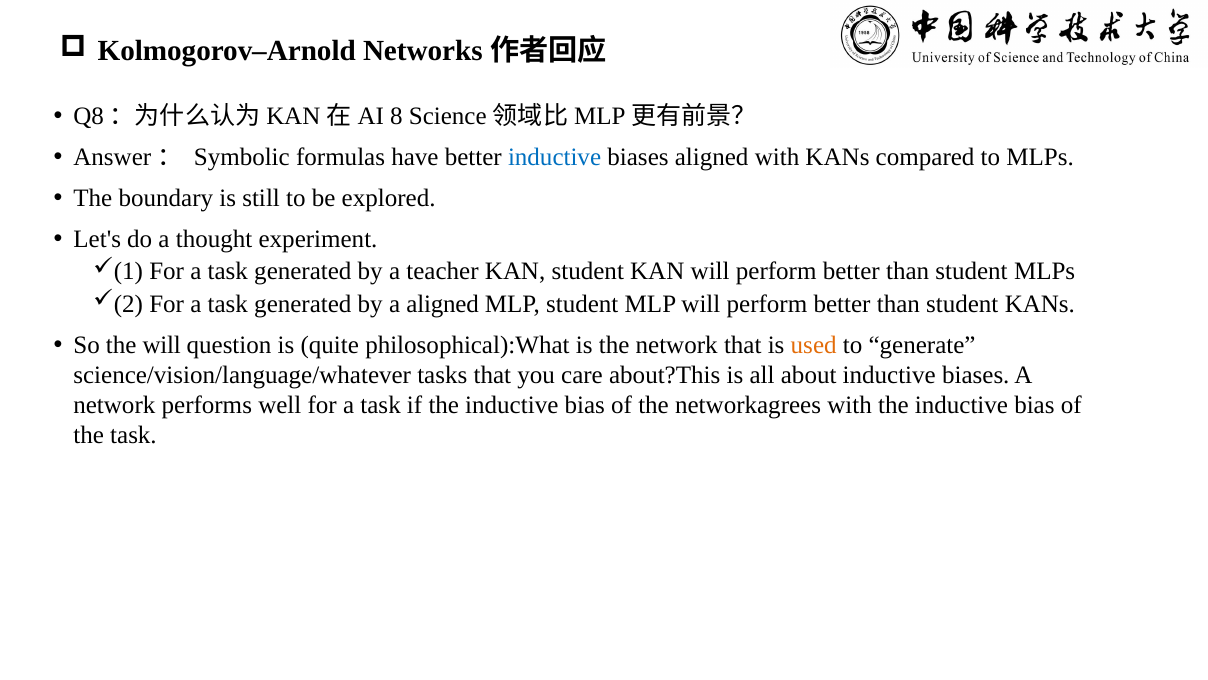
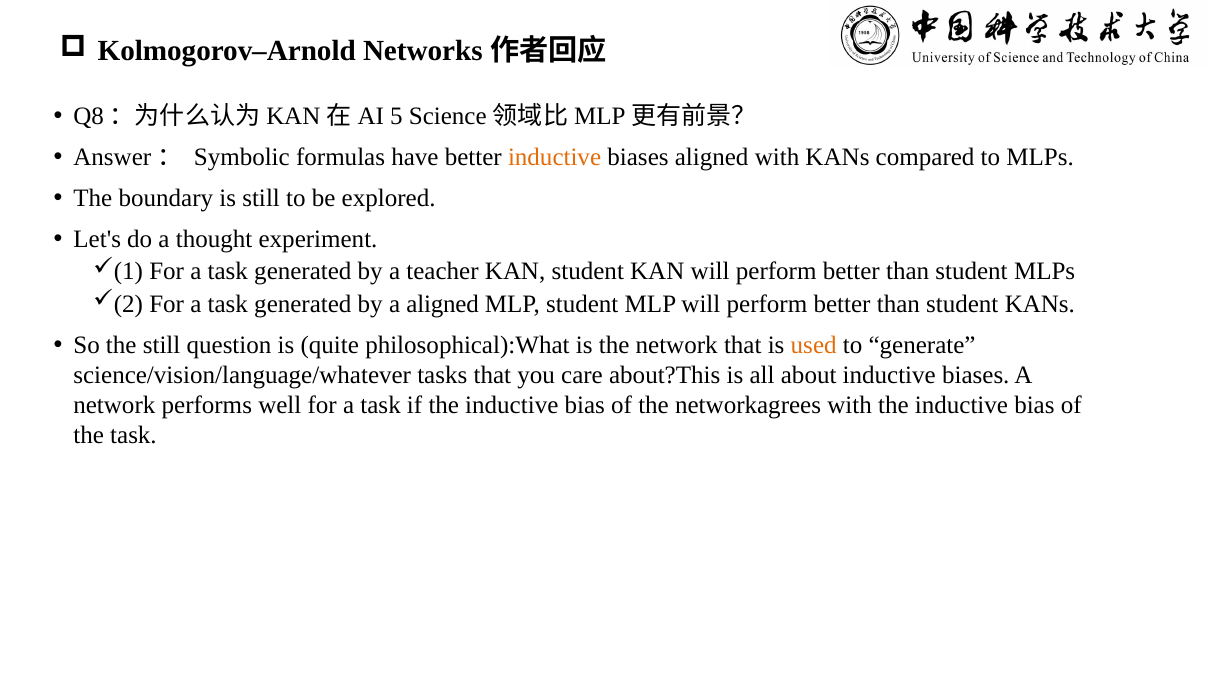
8: 8 -> 5 (396, 116)
inductive colour: blue -> orange (555, 157)
the will: will -> still (162, 345)
